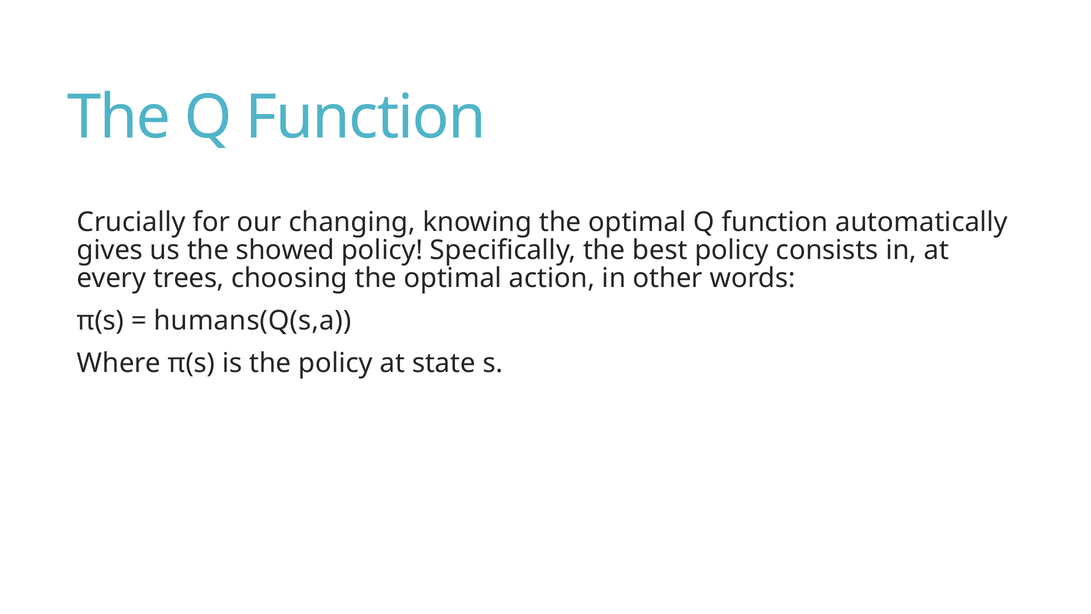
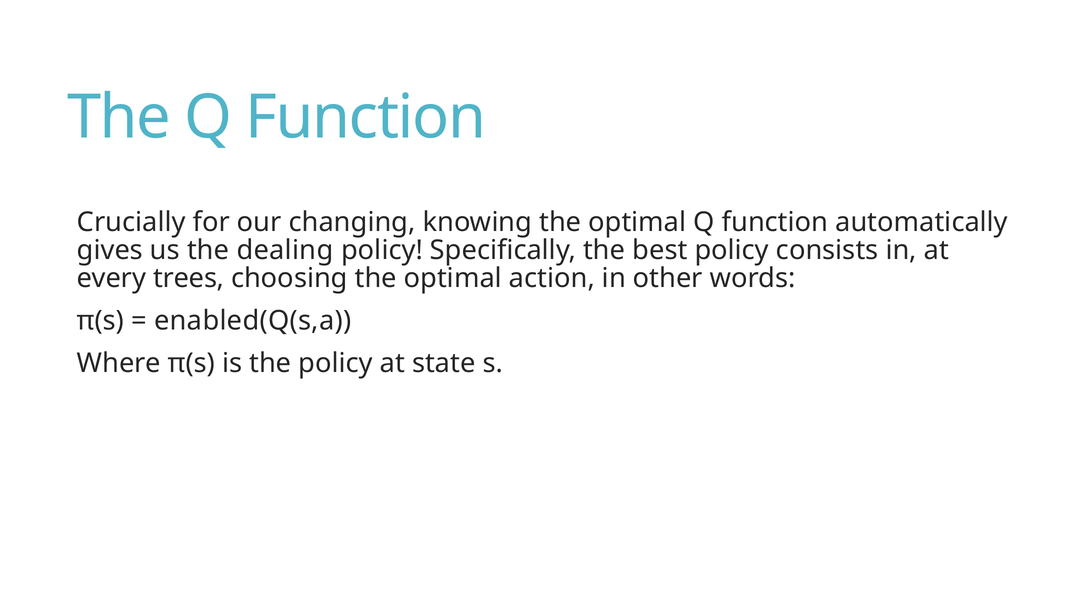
showed: showed -> dealing (285, 250)
humans(Q(s,a: humans(Q(s,a -> enabled(Q(s,a (253, 320)
